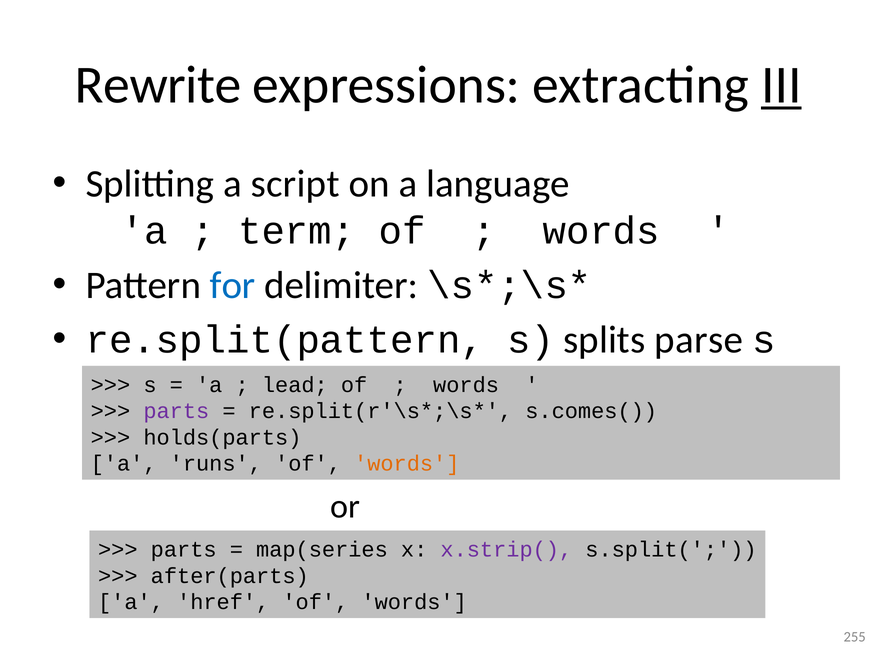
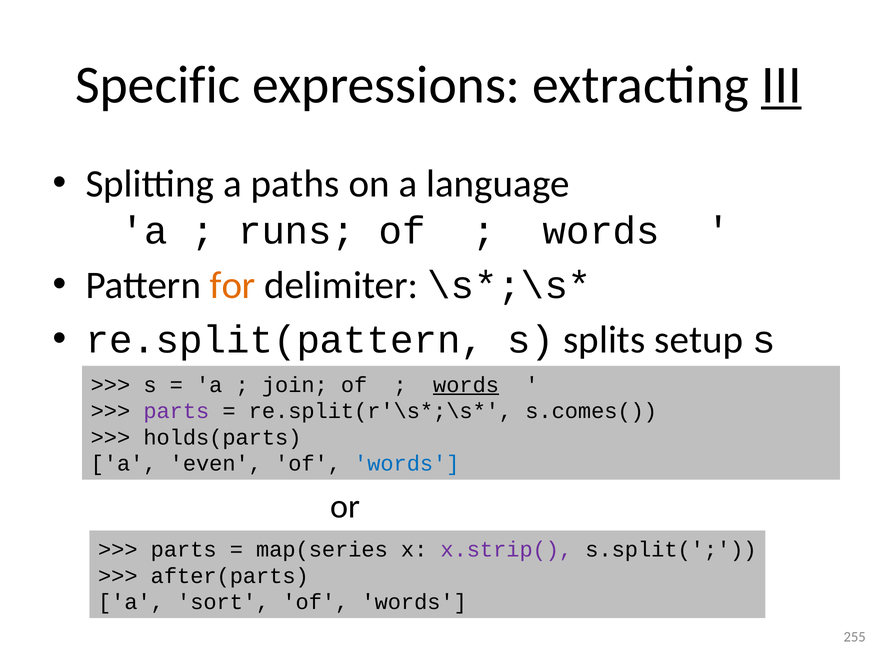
Rewrite: Rewrite -> Specific (158, 85)
script: script -> paths (295, 184)
term: term -> runs (297, 231)
for colour: blue -> orange (233, 286)
parse: parse -> setup (699, 340)
lead: lead -> join (295, 385)
words underline: none -> present (466, 385)
runs: runs -> even (216, 464)
words colour: orange -> blue (407, 464)
href: href -> sort (223, 603)
